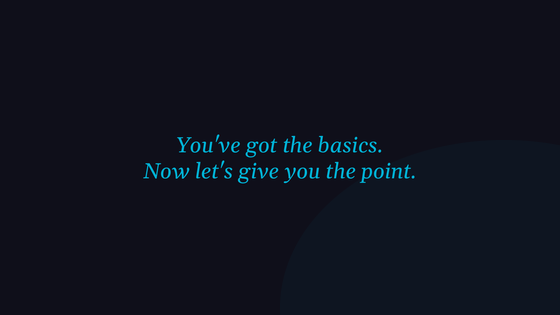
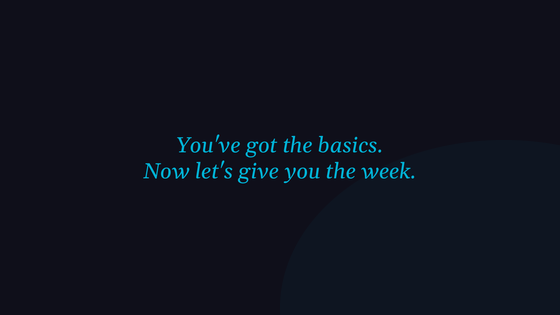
point: point -> week (389, 171)
